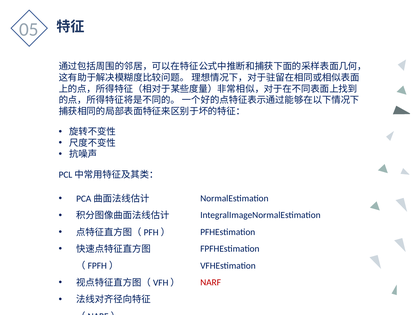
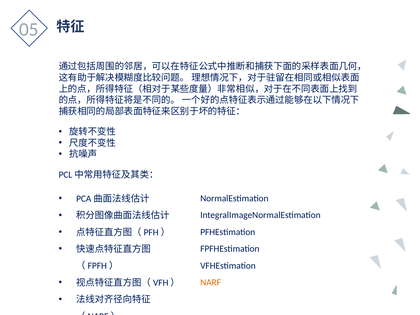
NARF colour: red -> orange (211, 282)
